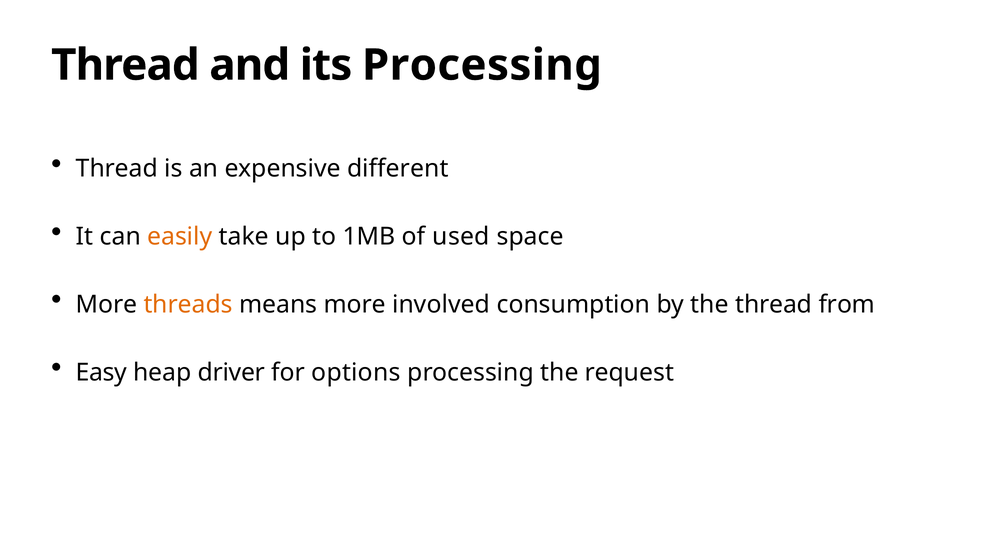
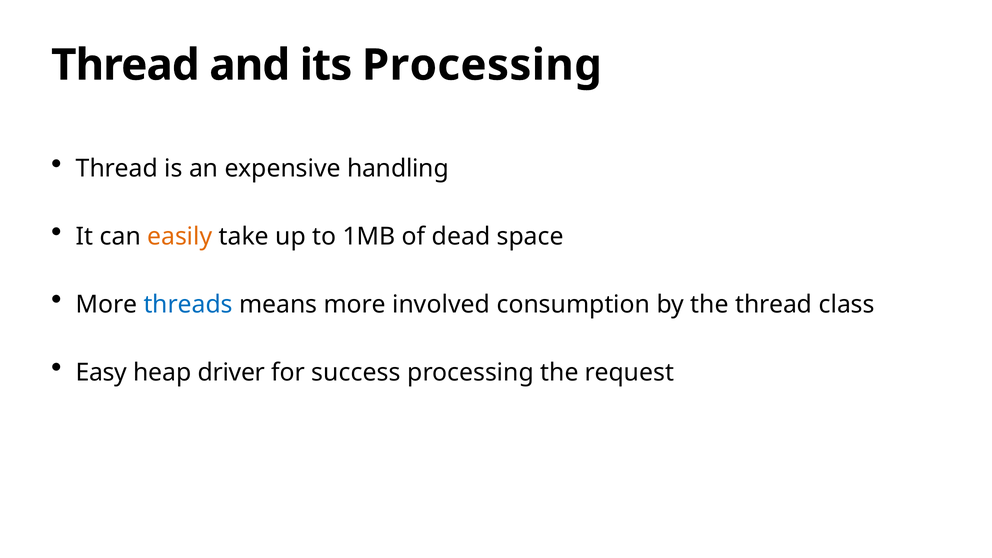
different: different -> handling (398, 169)
used: used -> dead (461, 237)
threads colour: orange -> blue (188, 304)
from: from -> class (847, 304)
options: options -> success (356, 372)
